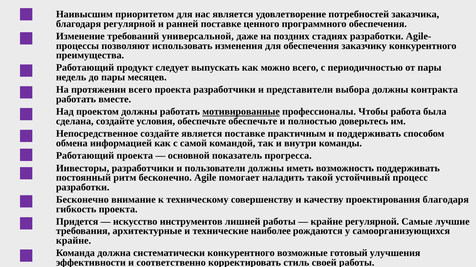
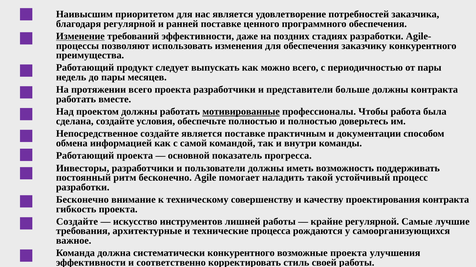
Изменение underline: none -> present (80, 36)
требований универсальной: универсальной -> эффективности (198, 36)
выбора: выбора -> больше (353, 90)
обеспечьте обеспечьте: обеспечьте -> полностью (253, 122)
и поддерживать: поддерживать -> документации (369, 134)
проектирования благодаря: благодаря -> контракта (446, 200)
Придется: Придется -> Создайте (77, 222)
наиболее: наиболее -> процесса (271, 232)
крайне: крайне -> важное (74, 241)
возможные готовый: готовый -> проекта (349, 254)
